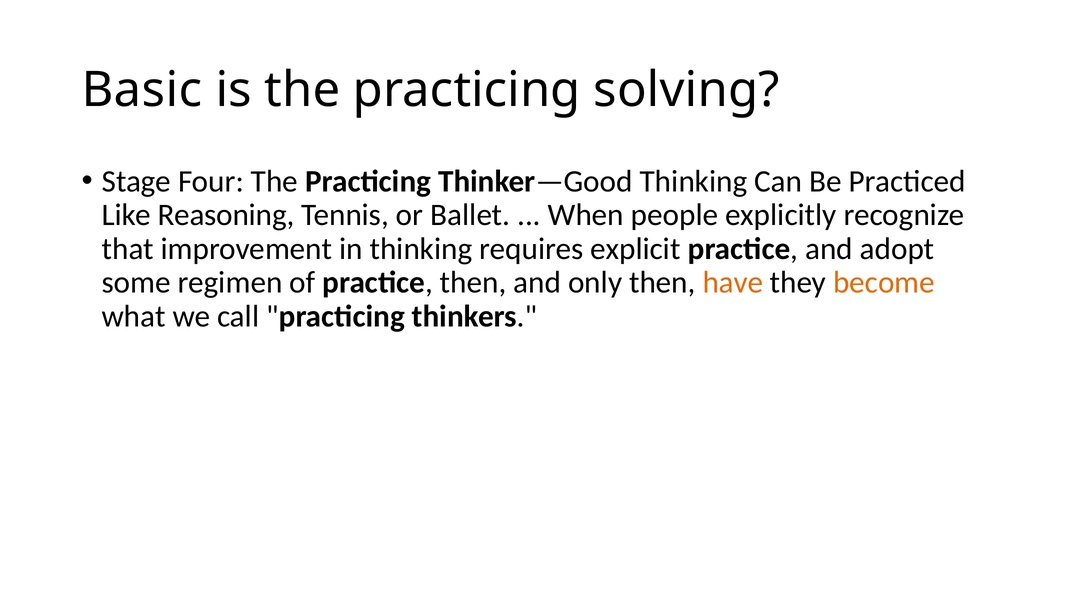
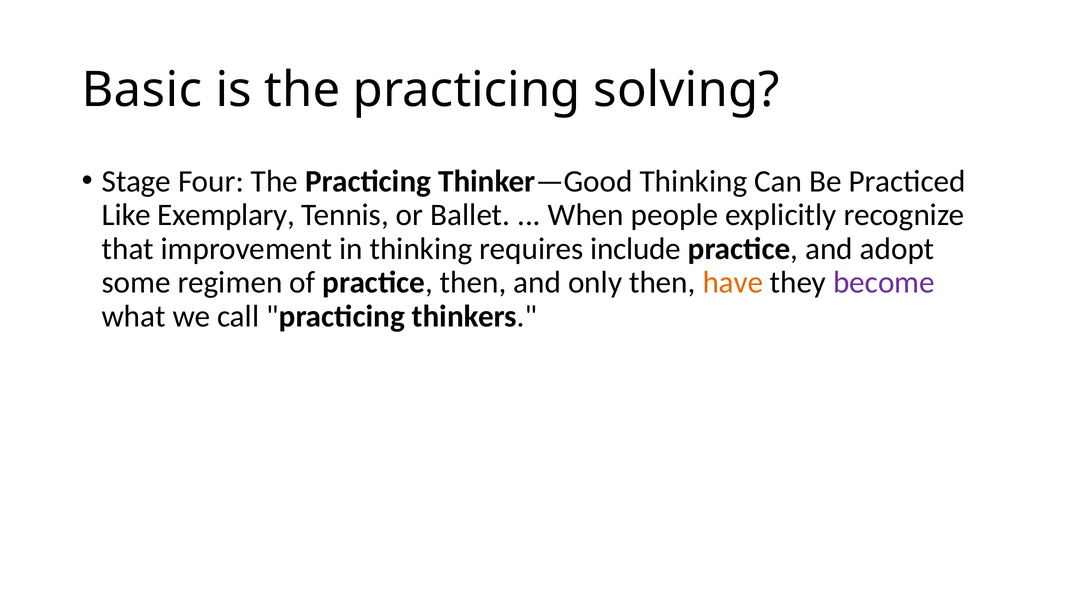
Reasoning: Reasoning -> Exemplary (226, 215)
explicit: explicit -> include (636, 249)
become colour: orange -> purple (884, 282)
